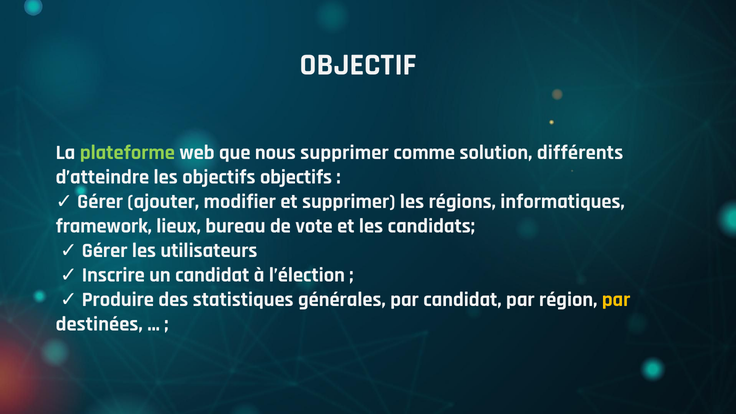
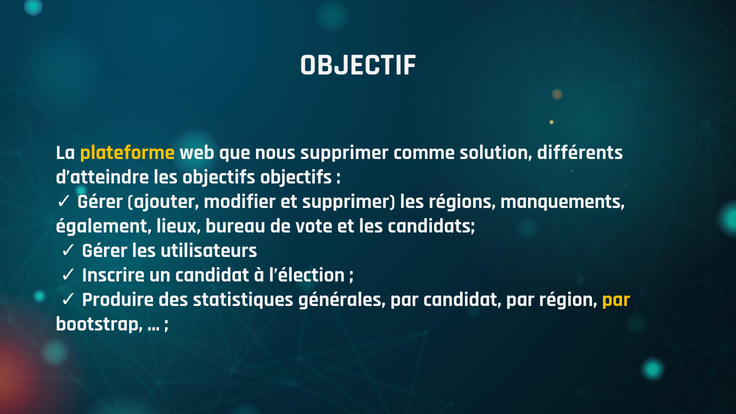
plateforme colour: light green -> yellow (127, 152)
informatiques: informatiques -> manquements (563, 202)
framework: framework -> également (104, 226)
destinées: destinées -> bootstrap (99, 324)
